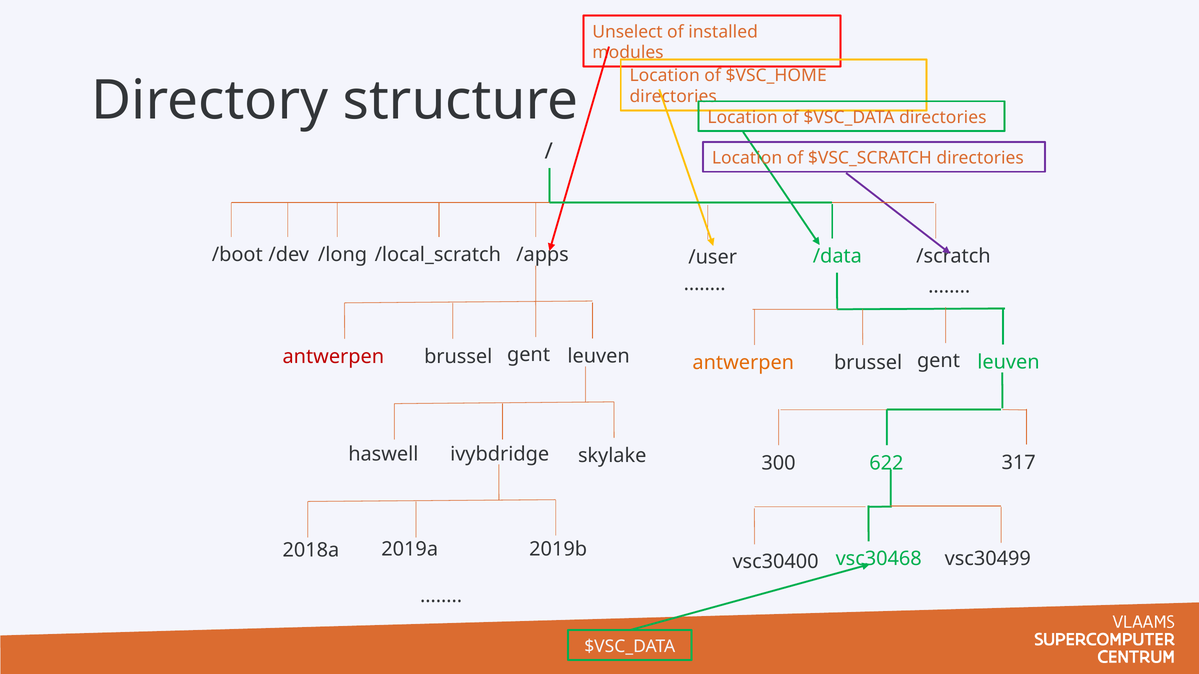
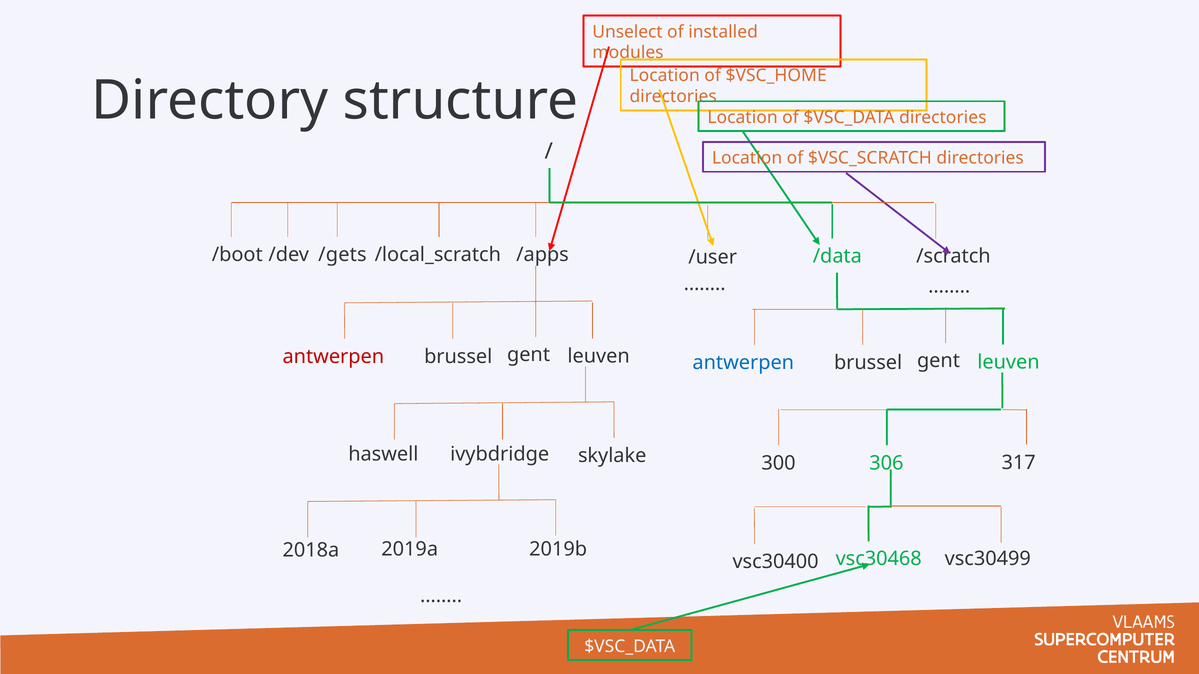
/long: /long -> /gets (342, 255)
antwerpen colour: orange -> blue (743, 363)
622: 622 -> 306 (886, 463)
